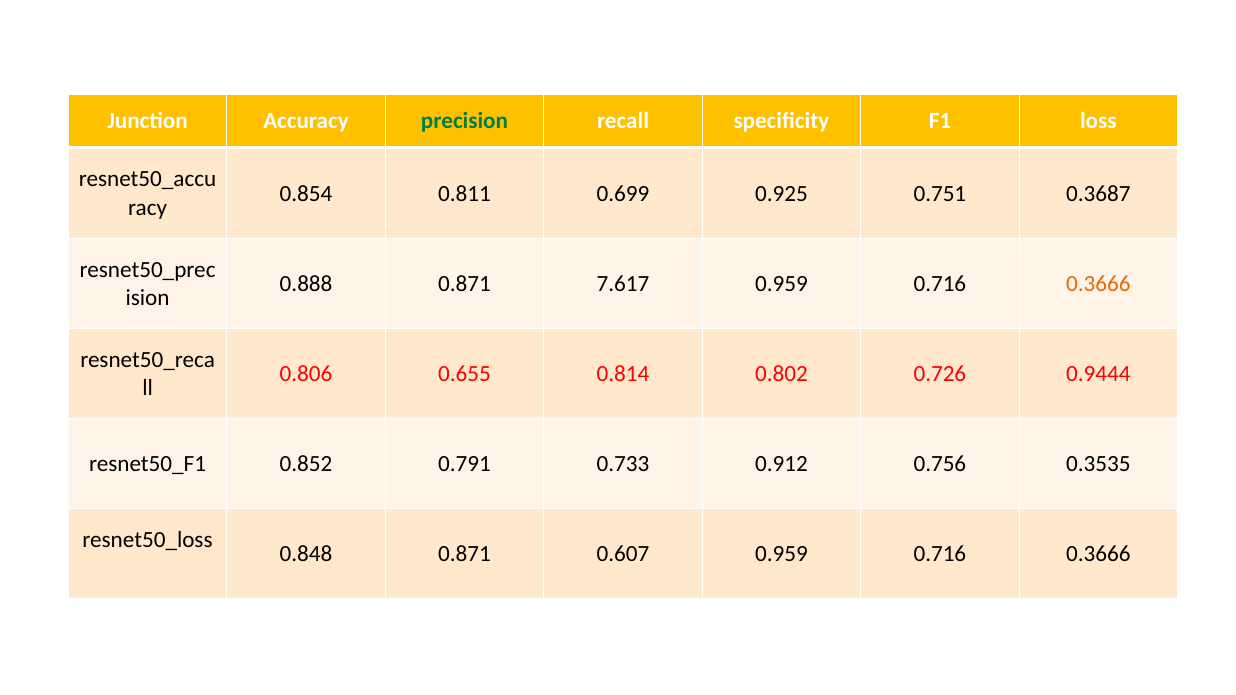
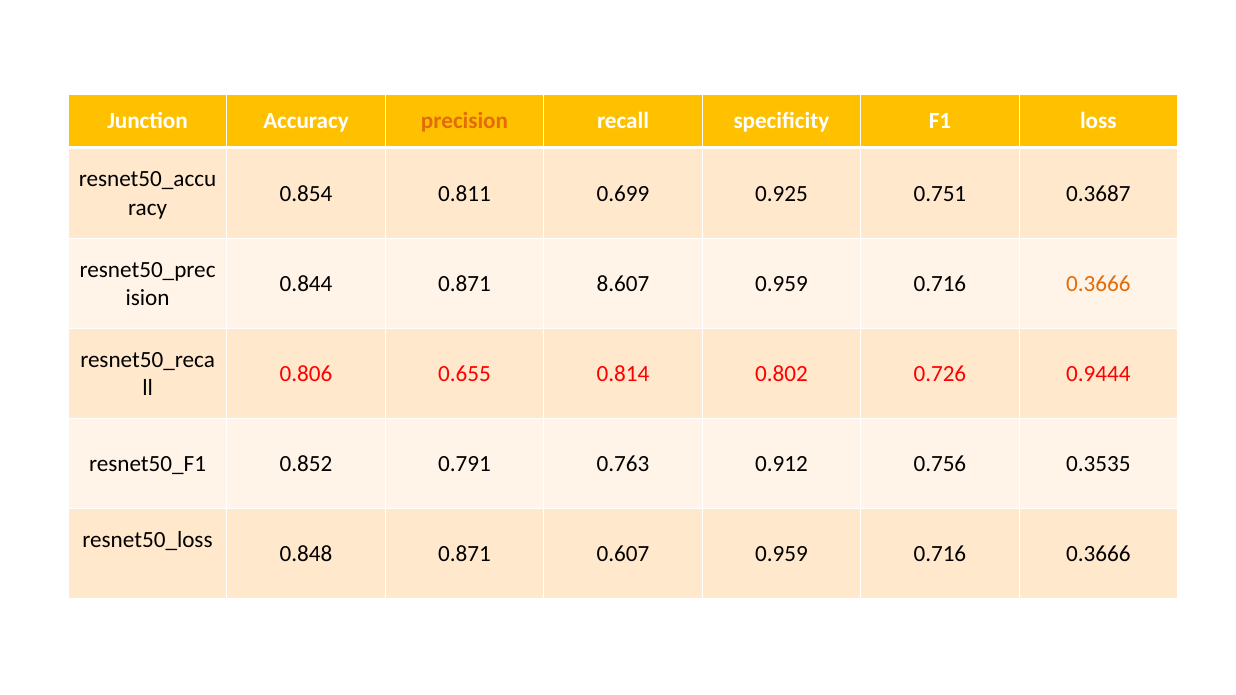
precision colour: green -> orange (464, 121)
0.888: 0.888 -> 0.844 (306, 284)
7.617: 7.617 -> 8.607 (623, 284)
0.733: 0.733 -> 0.763 (623, 464)
